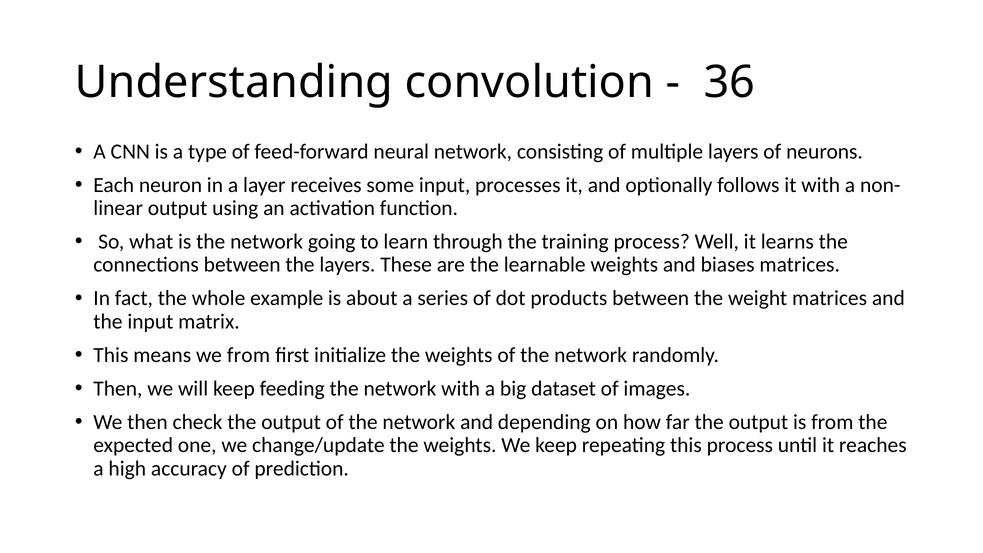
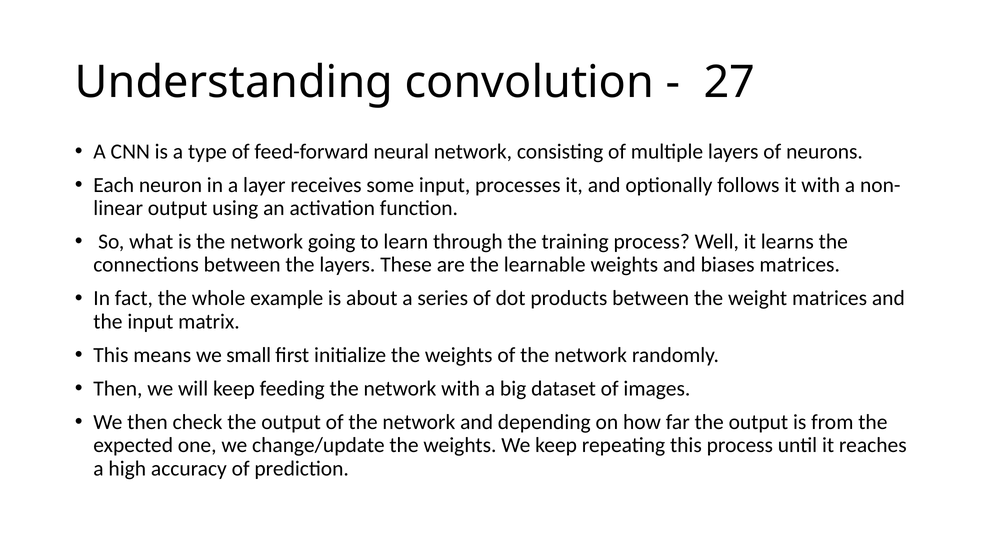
36: 36 -> 27 (729, 83)
we from: from -> small (249, 355)
